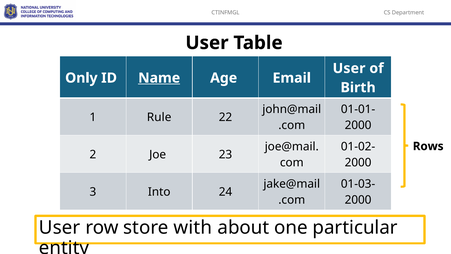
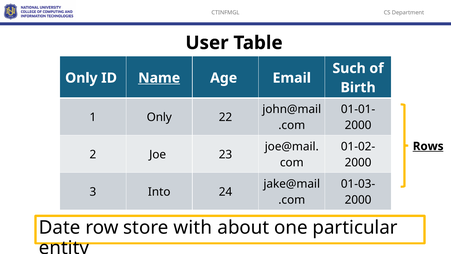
User: User -> Such (349, 68)
1 Rule: Rule -> Only (159, 117)
Rows underline: none -> present (428, 146)
User: User -> Date (60, 227)
